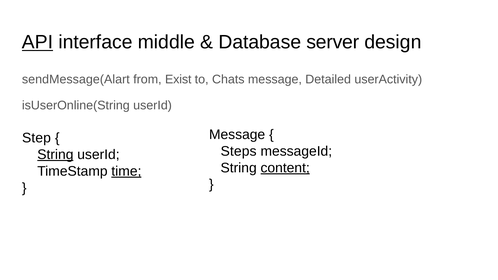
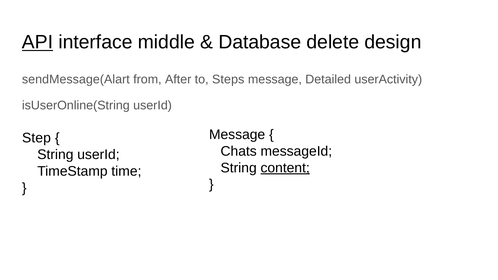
server: server -> delete (333, 42)
Exist: Exist -> After (178, 80)
Chats: Chats -> Steps (228, 80)
Steps: Steps -> Chats (239, 151)
String underline: present -> none (55, 155)
time underline: present -> none (126, 171)
